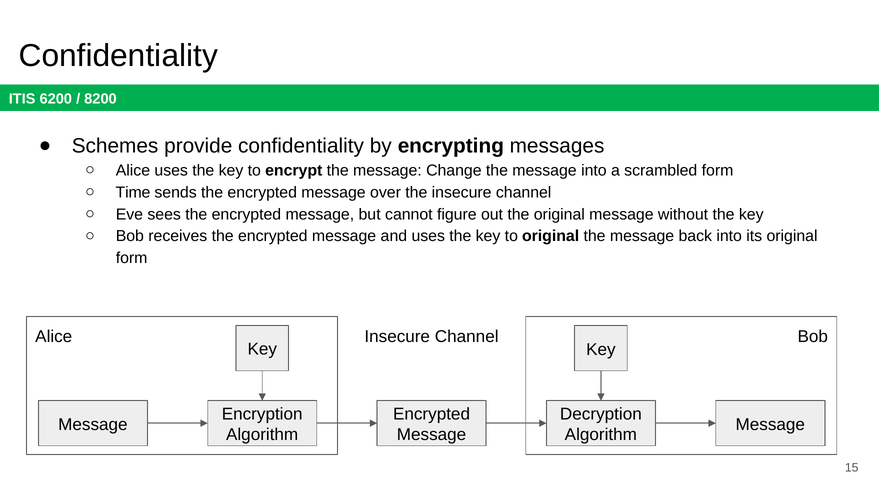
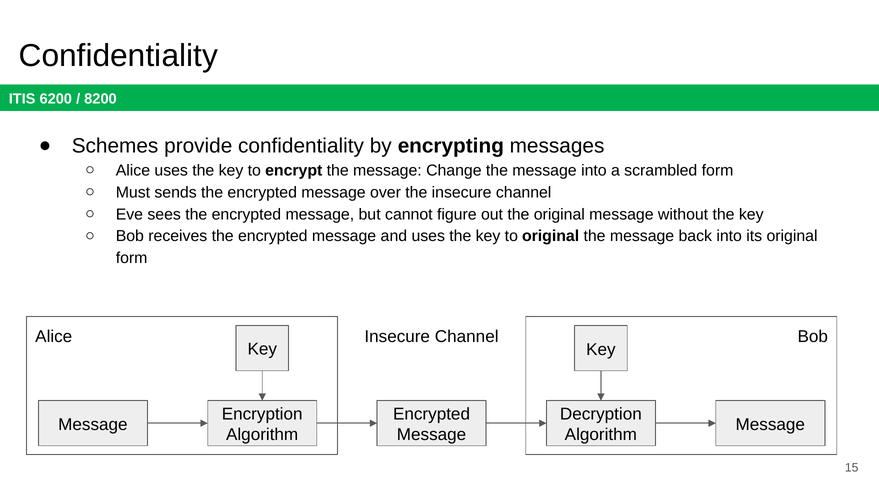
Time: Time -> Must (133, 193)
